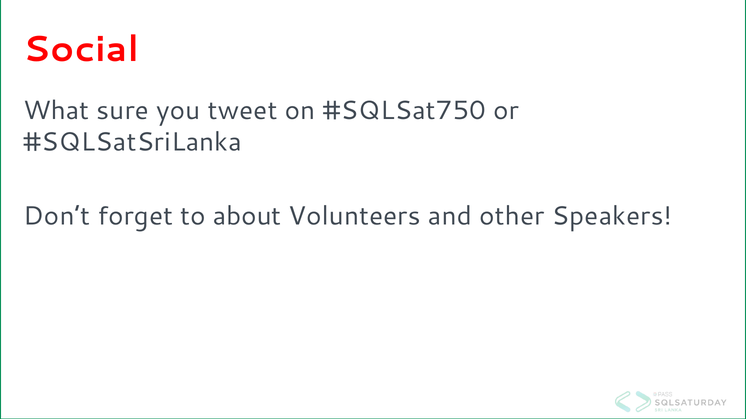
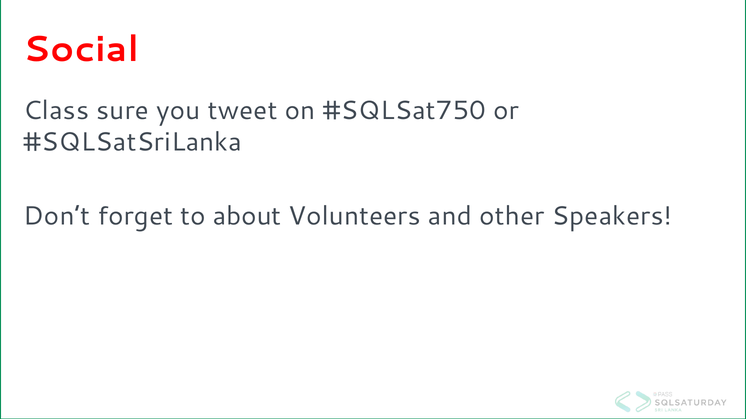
What: What -> Class (56, 111)
